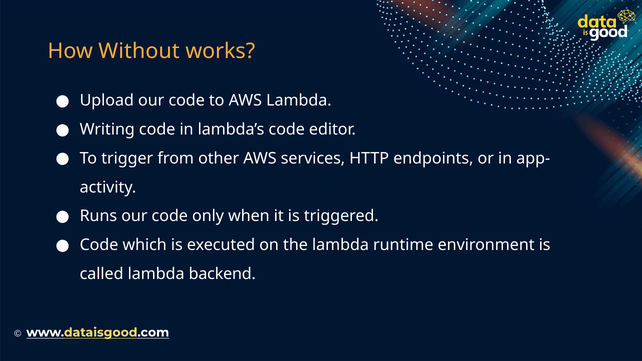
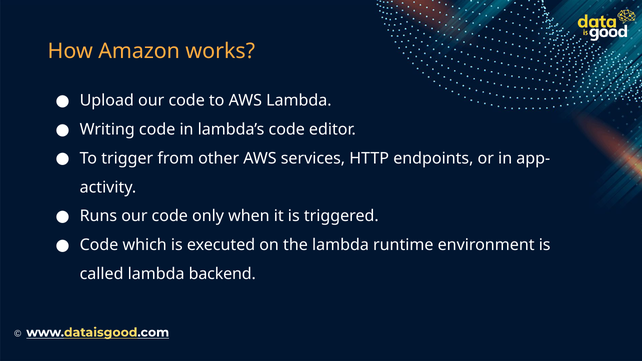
Without: Without -> Amazon (139, 51)
